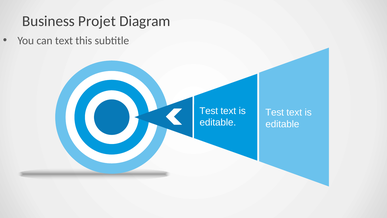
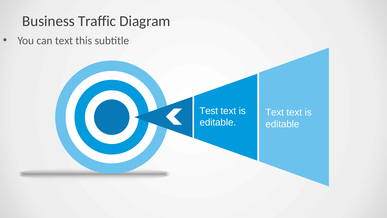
Projet: Projet -> Traffic (97, 21)
Test: Test -> Text (275, 112)
